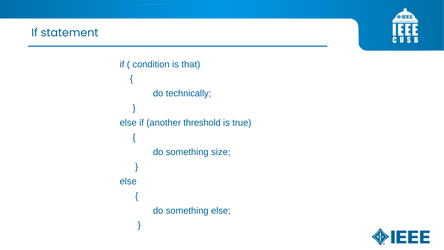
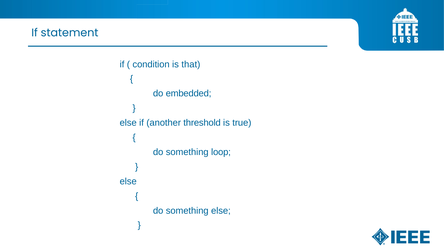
technically: technically -> embedded (189, 93)
size: size -> loop (221, 152)
